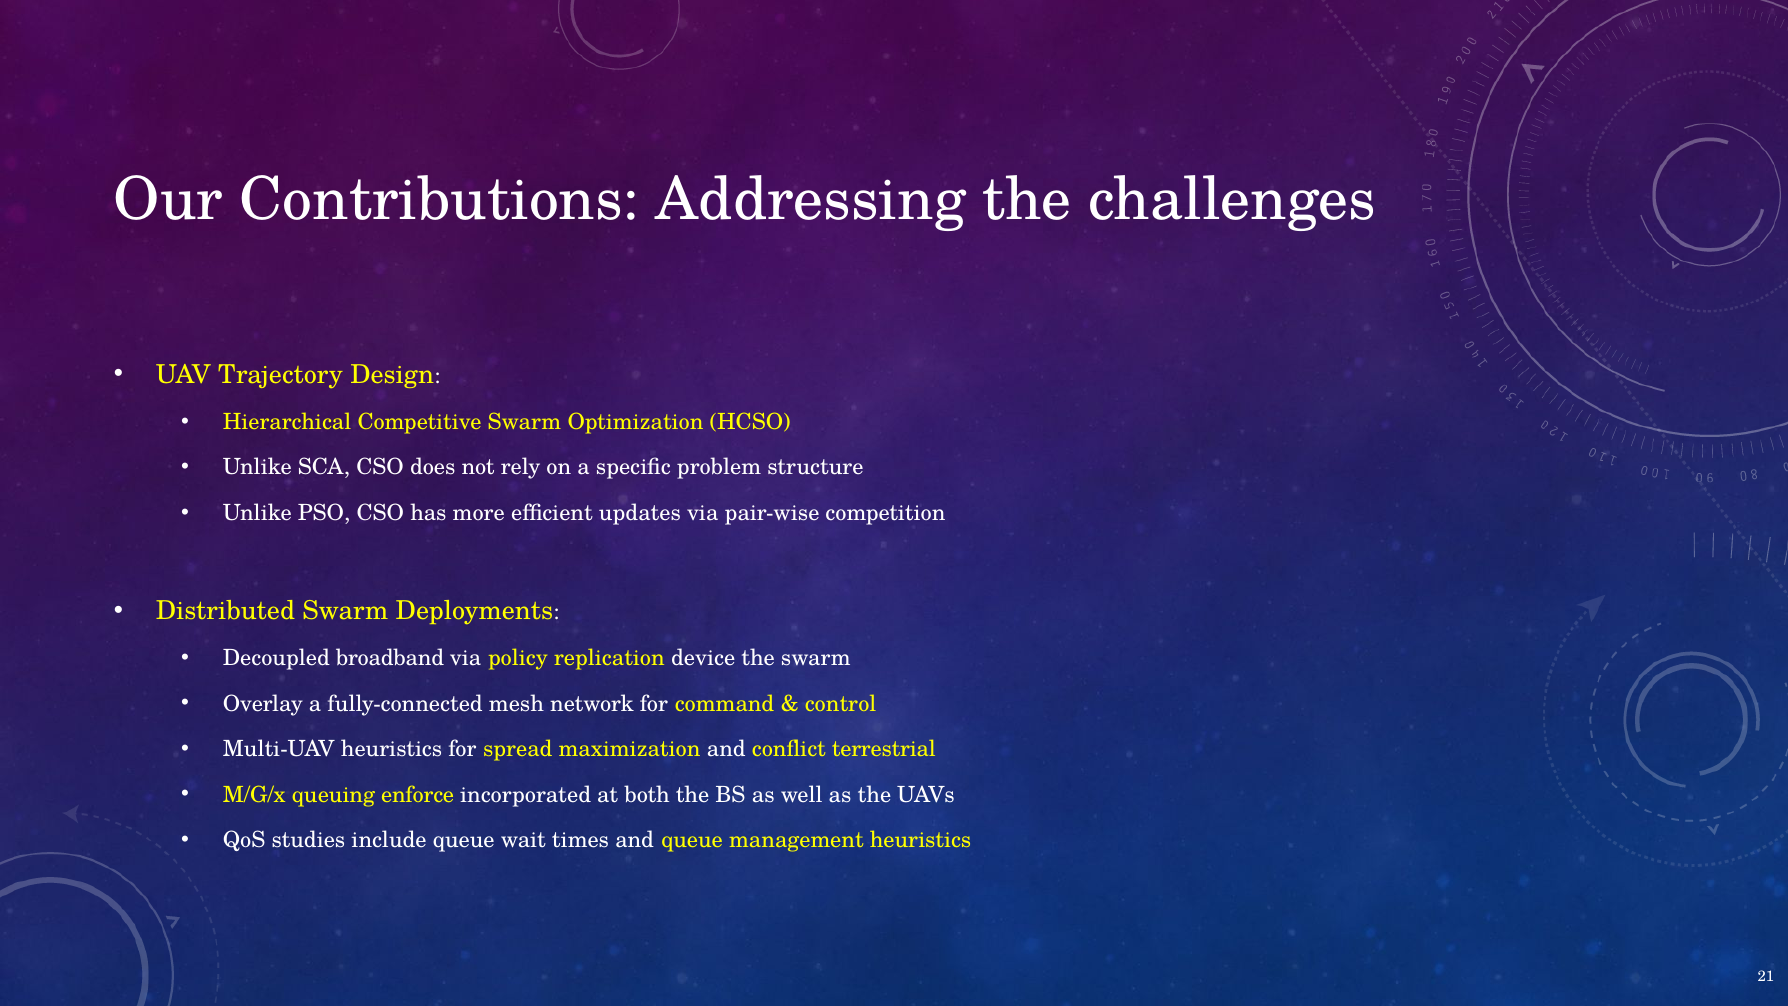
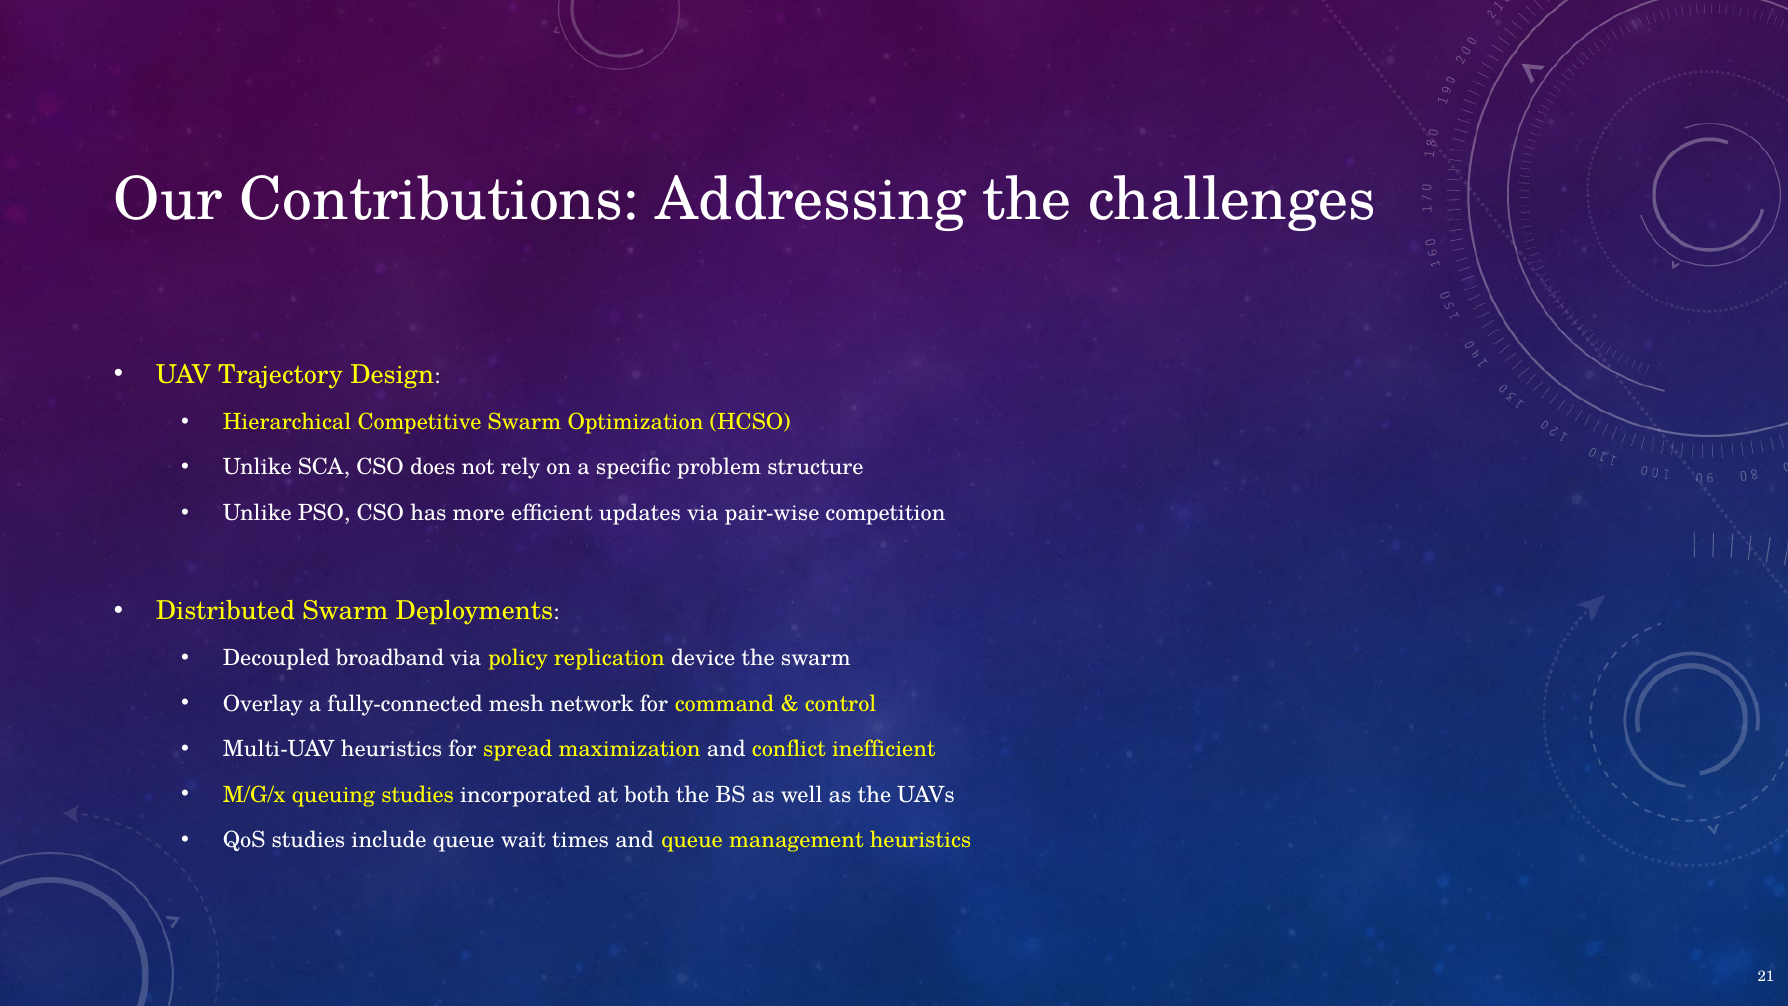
terrestrial: terrestrial -> inefficient (884, 749)
queuing enforce: enforce -> studies (418, 795)
